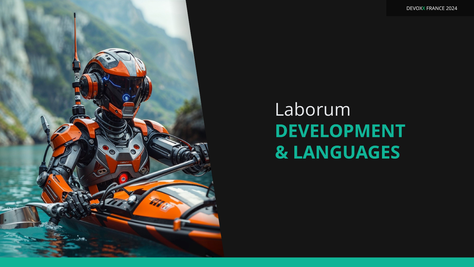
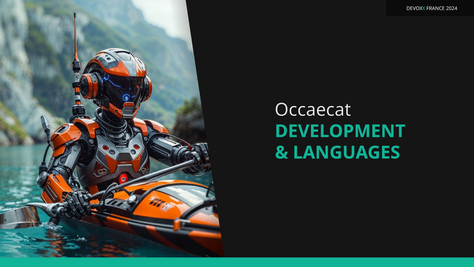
Laborum: Laborum -> Occaecat (313, 110)
